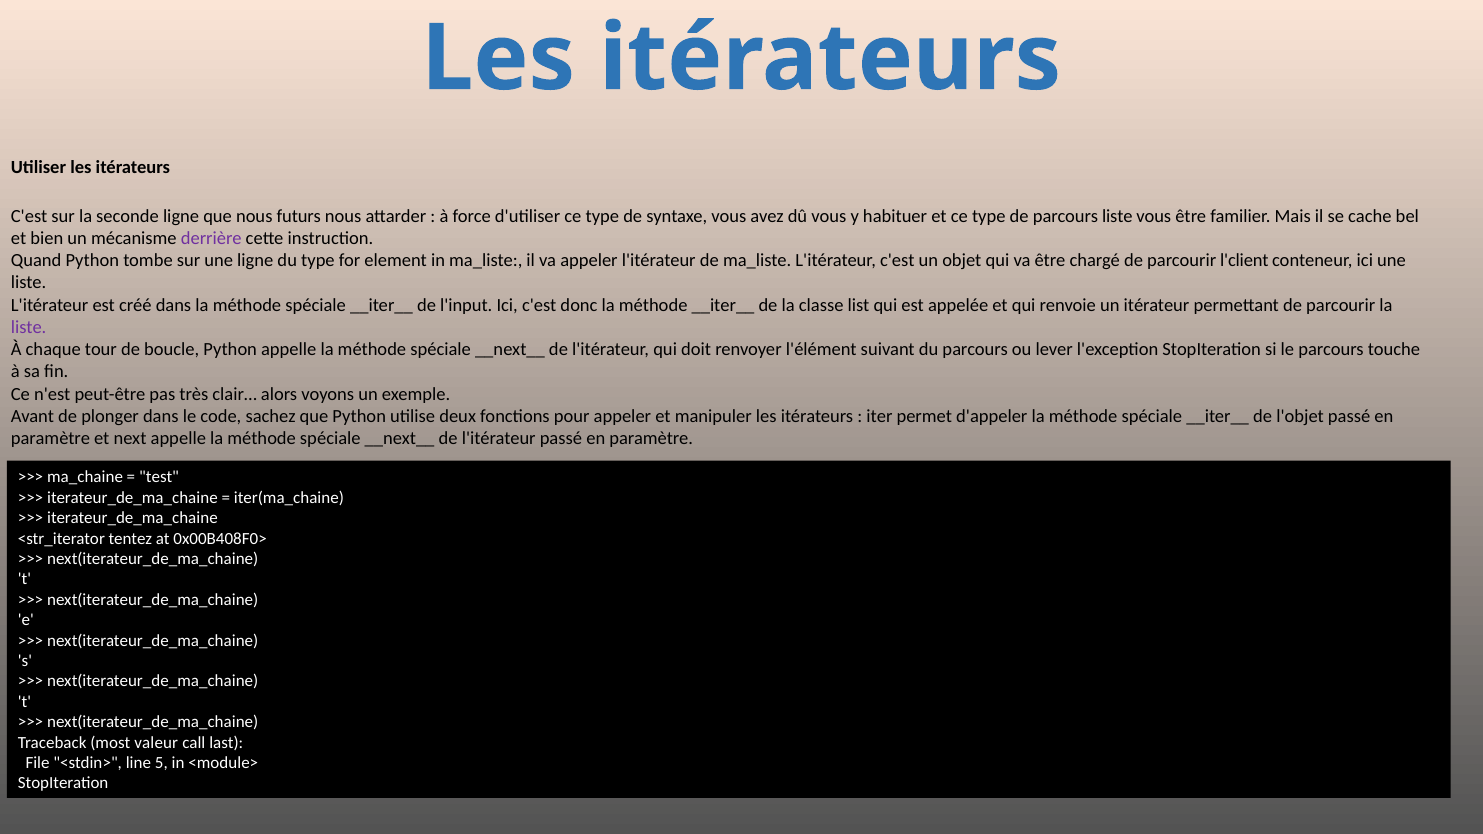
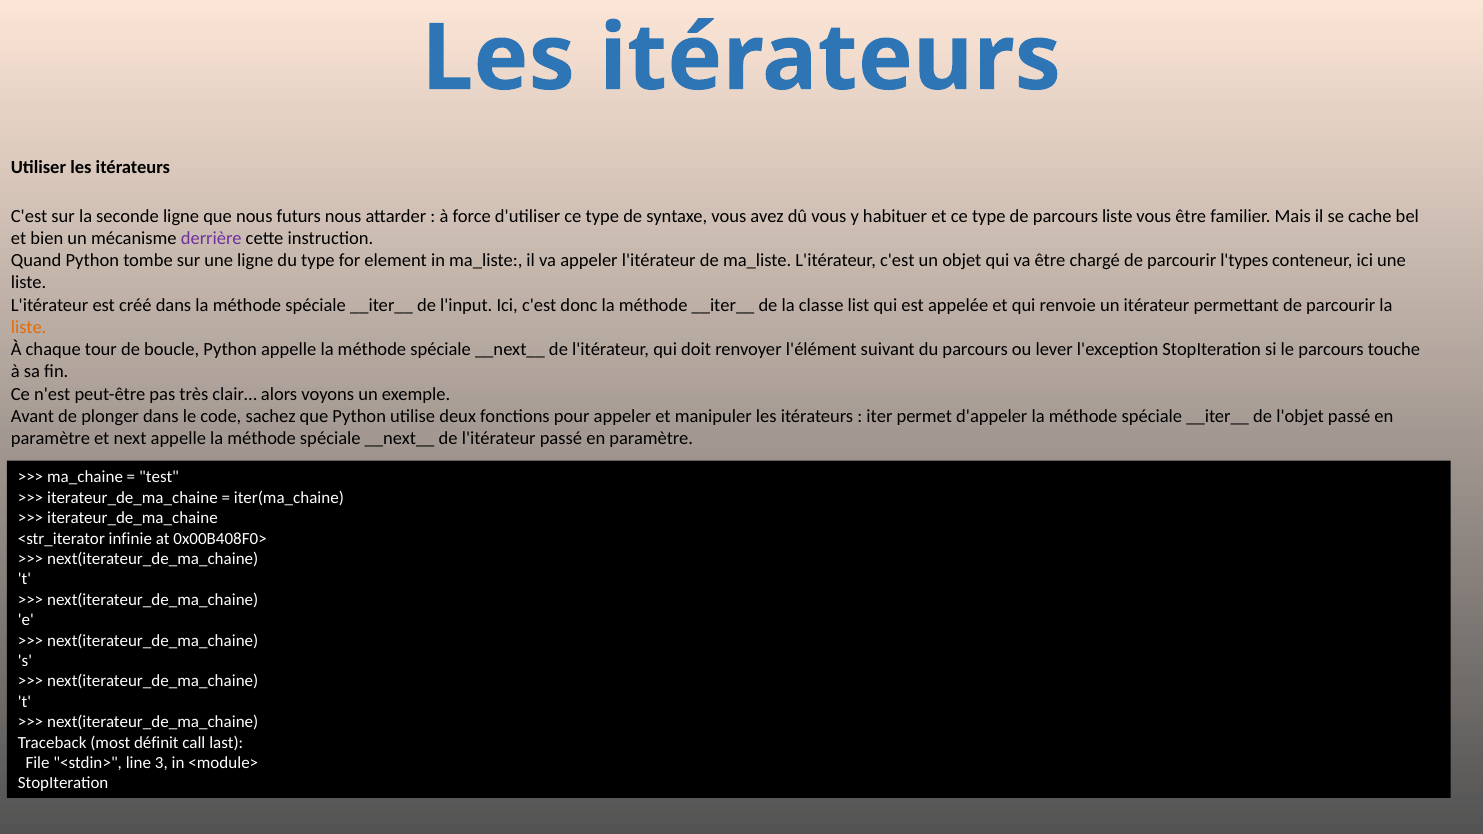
l'client: l'client -> l'types (1244, 261)
liste colour: purple -> orange (29, 327)
tentez: tentez -> infinie (130, 539)
valeur: valeur -> définit (156, 743)
5: 5 -> 3 (161, 763)
